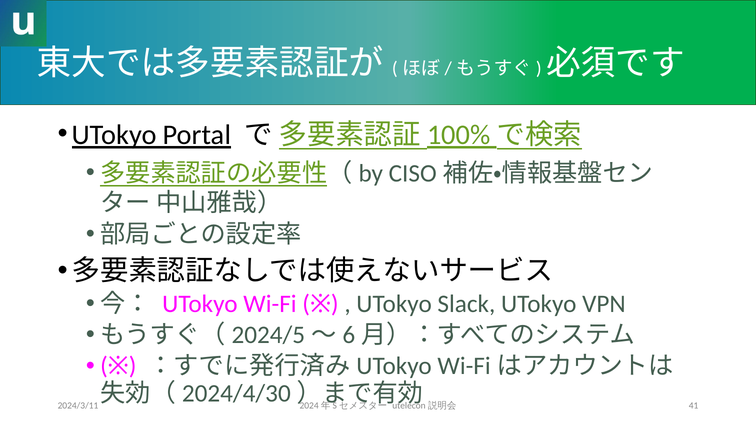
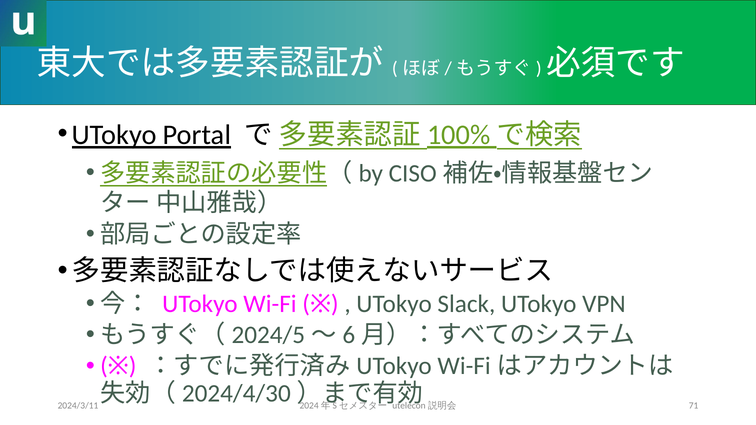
41: 41 -> 71 (694, 406)
